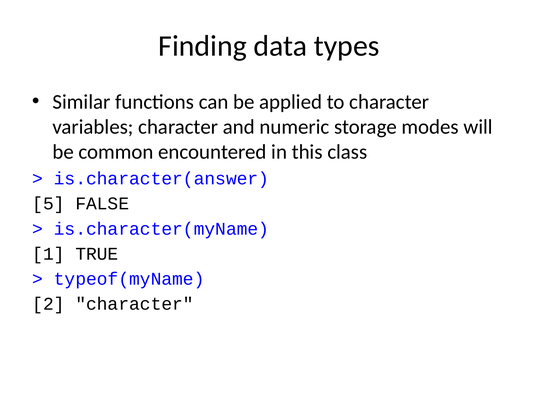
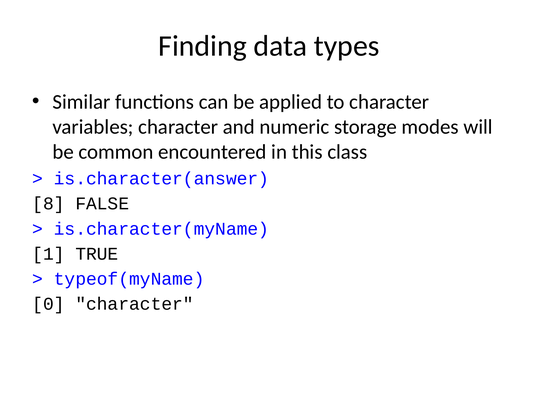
5: 5 -> 8 (48, 204)
2: 2 -> 0 (48, 304)
